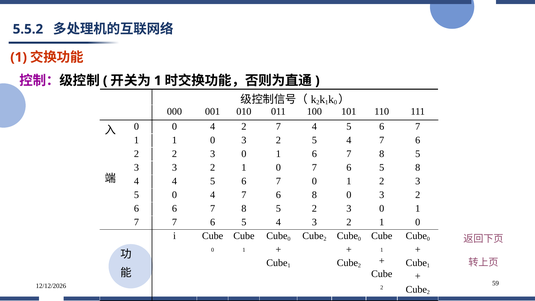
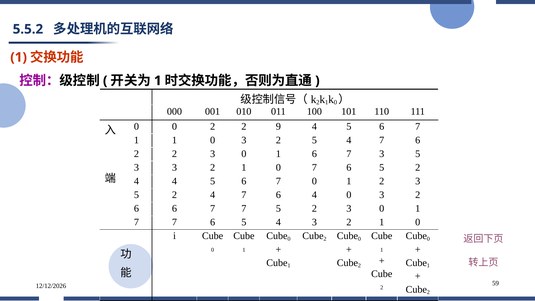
0 0 4: 4 -> 2 (213, 126)
2 7: 7 -> 9 (278, 126)
1 6 7 8: 8 -> 3 (382, 154)
6 5 8: 8 -> 2 (418, 167)
0: 0 -> 2 (174, 195)
6 8: 8 -> 4 (314, 195)
6 6 7 8: 8 -> 7 (244, 209)
